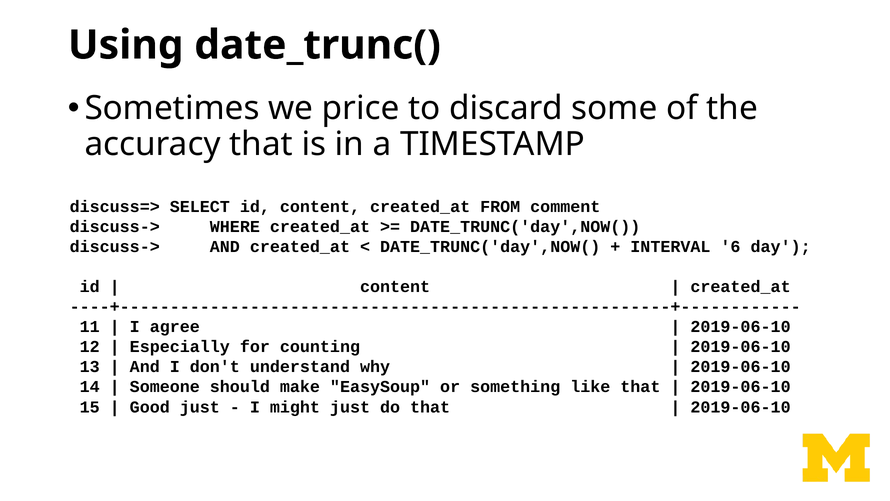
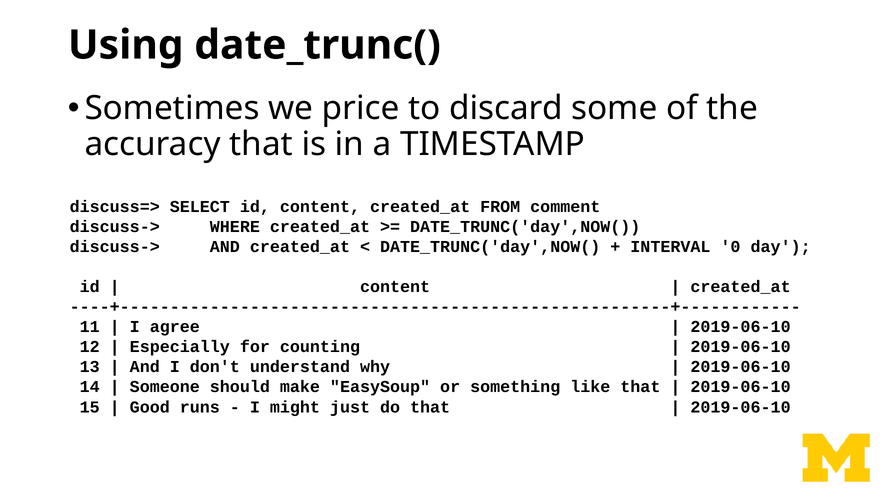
6: 6 -> 0 (730, 247)
Good just: just -> runs (200, 407)
